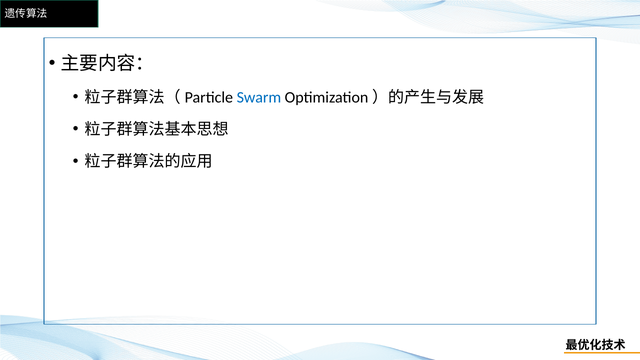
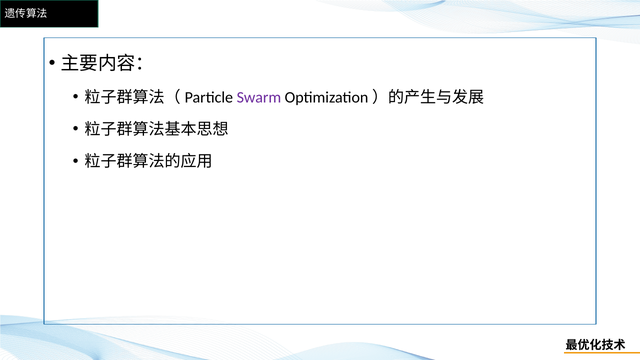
Swarm colour: blue -> purple (259, 97)
